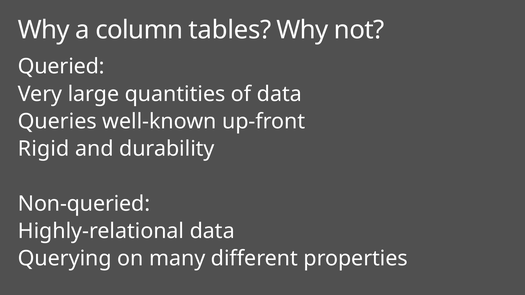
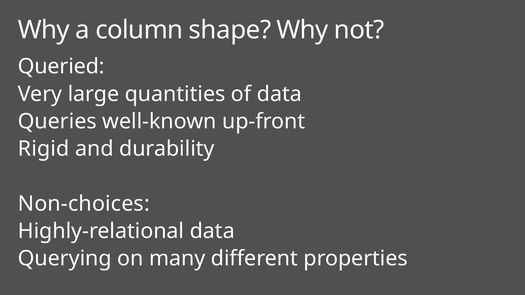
tables: tables -> shape (230, 30)
Non-queried: Non-queried -> Non-choices (84, 204)
